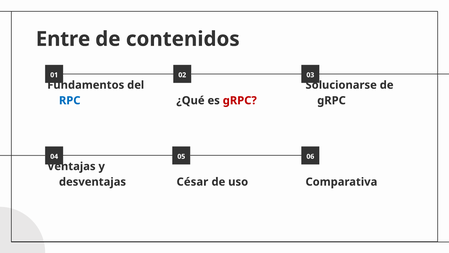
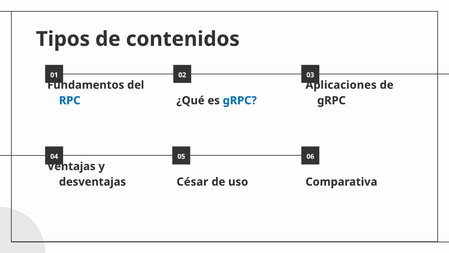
Entre: Entre -> Tipos (63, 39)
Solucionarse: Solucionarse -> Aplicaciones (341, 85)
gRPC colour: red -> blue (240, 100)
